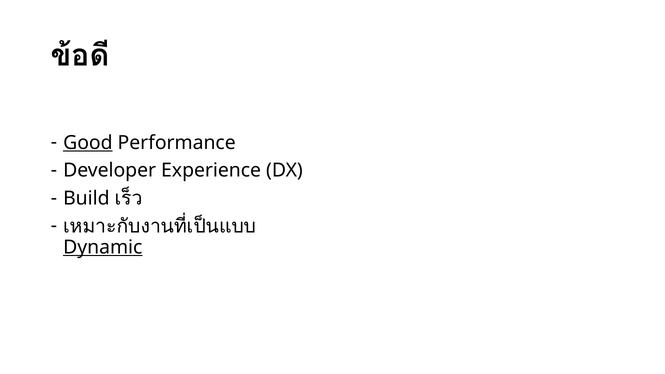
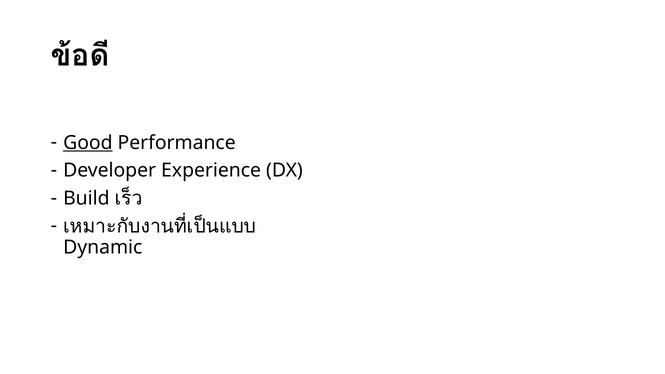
Dynamic underline: present -> none (103, 247)
